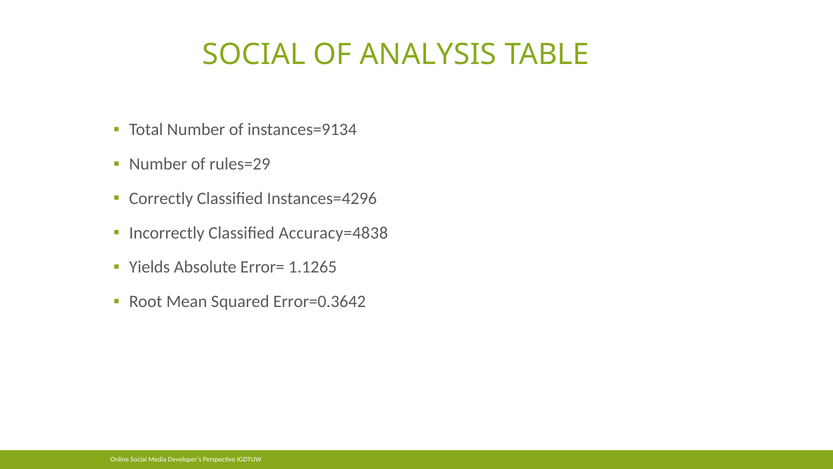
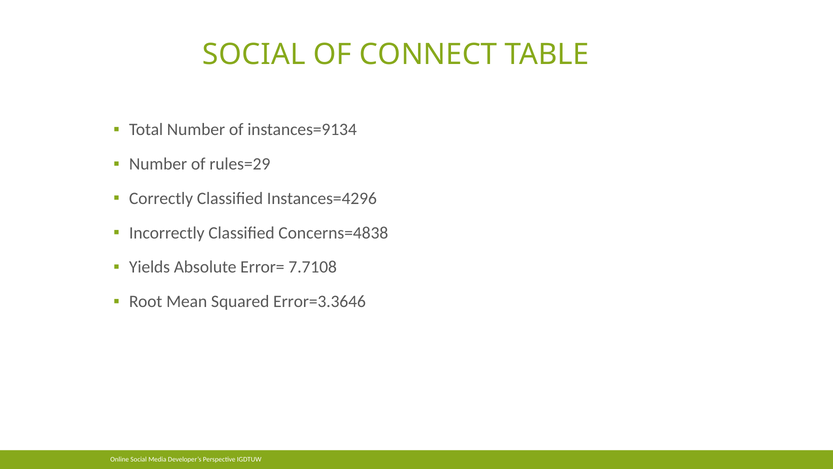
ANALYSIS: ANALYSIS -> CONNECT (428, 55)
Accuracy=4838: Accuracy=4838 -> Concerns=4838 (333, 233)
1.1265: 1.1265 -> 7.7108 (313, 267)
Error=0.3642: Error=0.3642 -> Error=3.3646 (320, 301)
